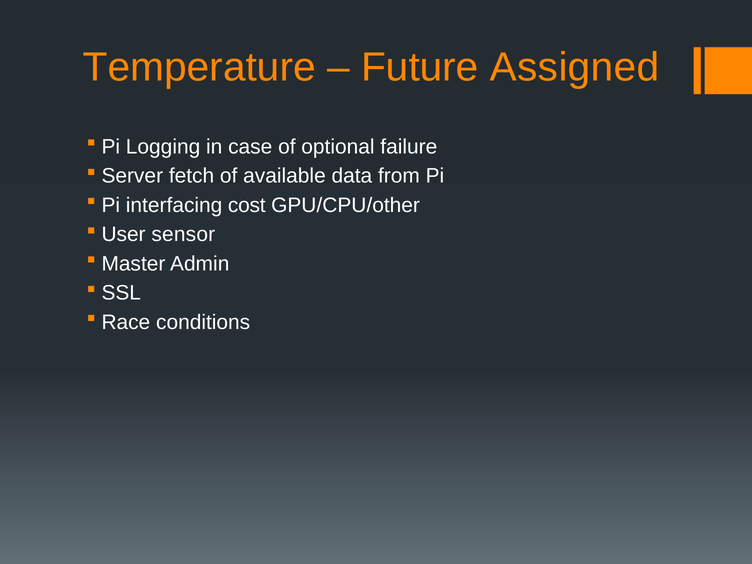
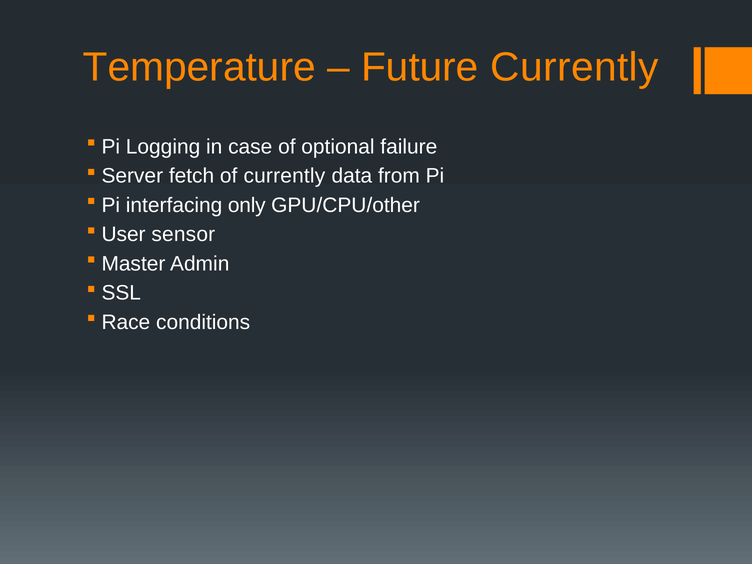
Future Assigned: Assigned -> Currently (575, 67)
of available: available -> currently (284, 176)
cost: cost -> only (247, 205)
